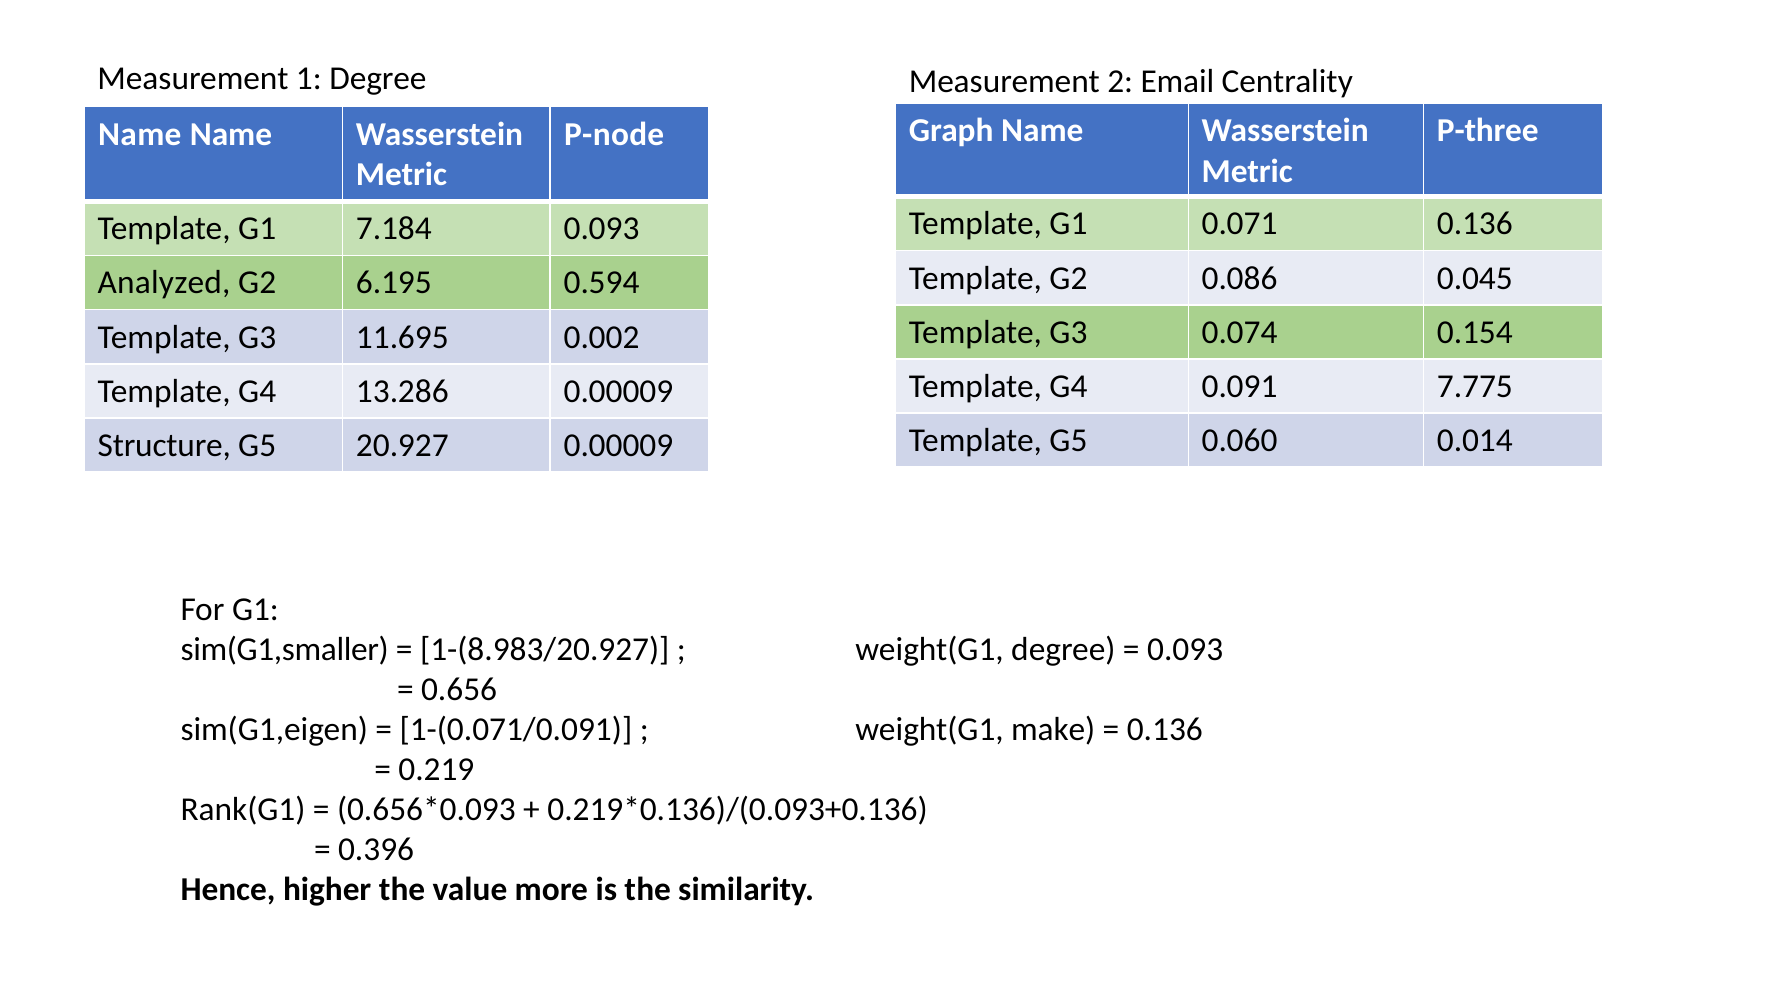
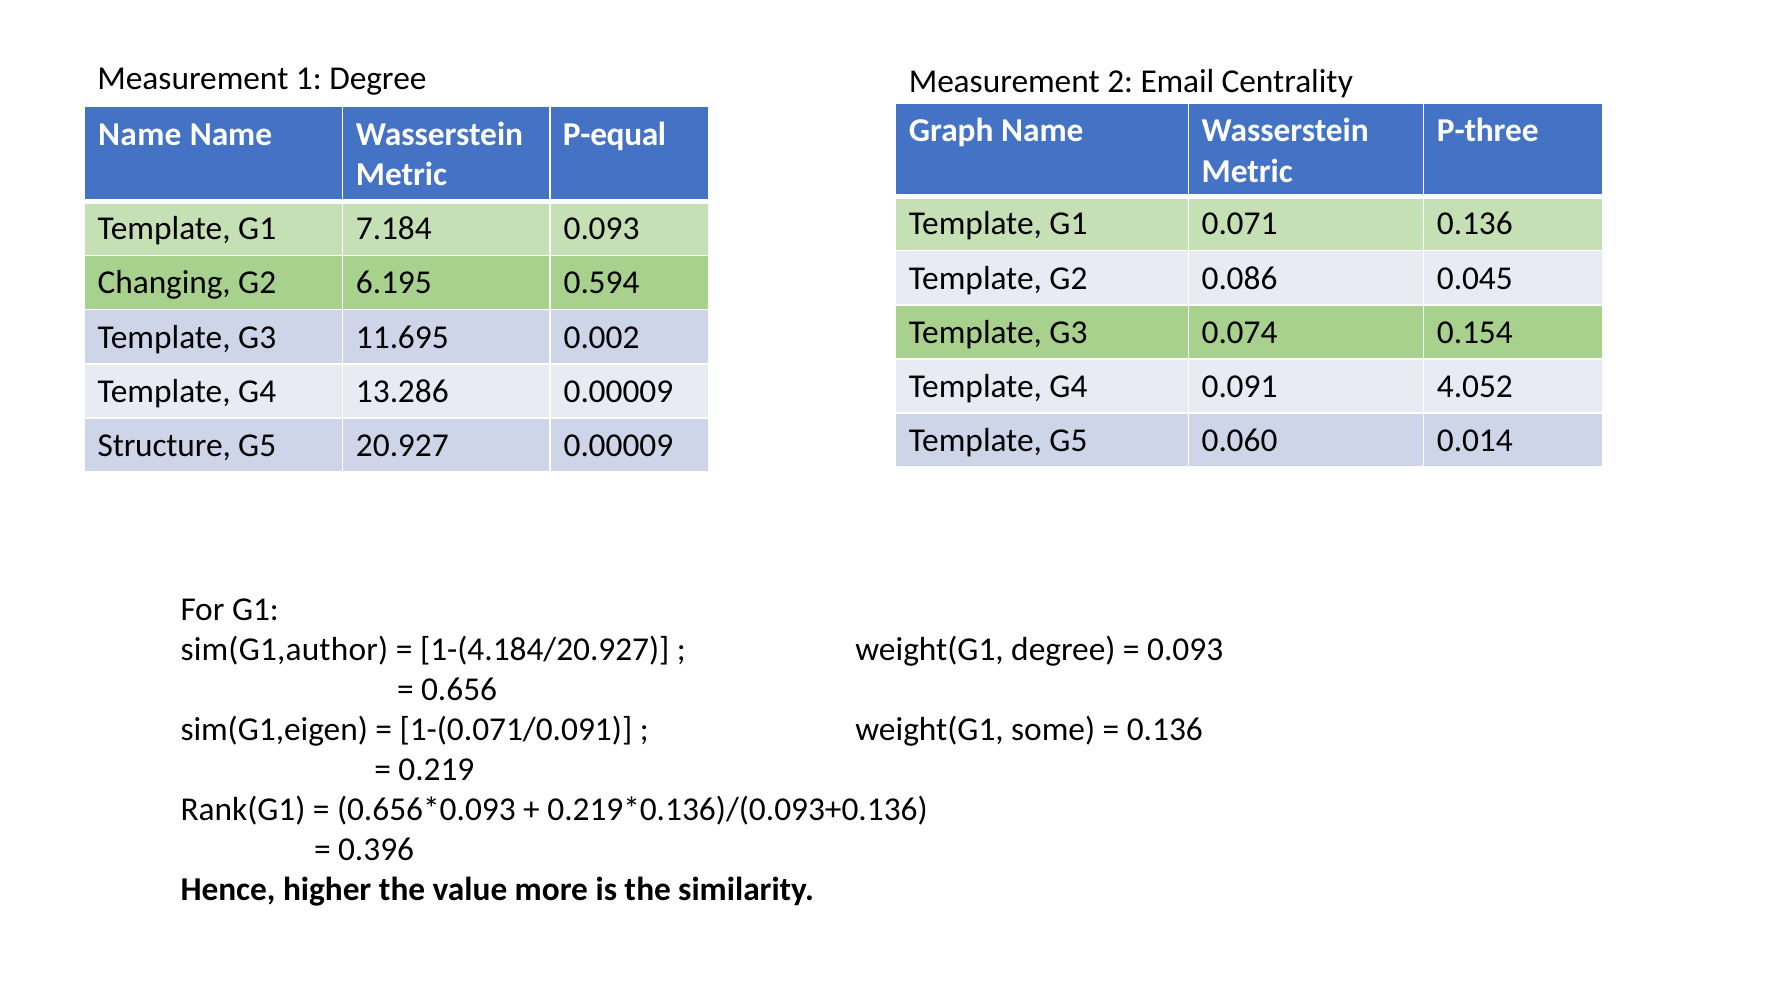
P-node: P-node -> P-equal (615, 134)
Analyzed: Analyzed -> Changing (164, 283)
7.775: 7.775 -> 4.052 (1475, 386)
sim(G1,smaller: sim(G1,smaller -> sim(G1,author (284, 650)
1-(8.983/20.927: 1-(8.983/20.927 -> 1-(4.184/20.927 (545, 650)
make: make -> some (1053, 730)
